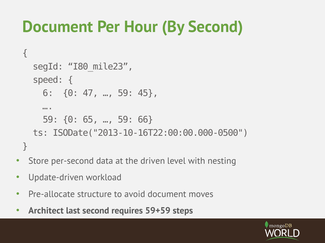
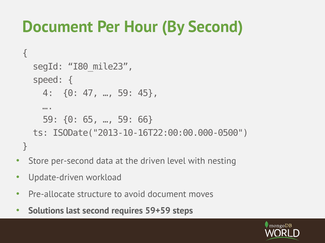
6: 6 -> 4 (48, 93)
Architect: Architect -> Solutions (46, 211)
